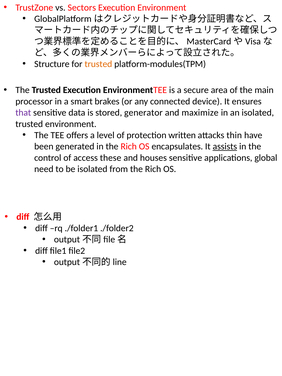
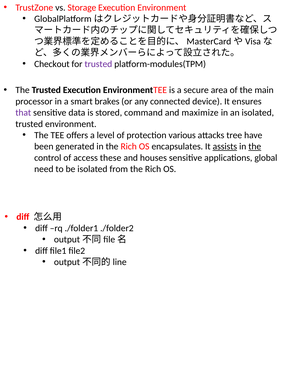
Sectors: Sectors -> Storage (82, 8)
Structure: Structure -> Checkout (52, 64)
trusted colour: orange -> purple (98, 64)
generator: generator -> command (143, 113)
written: written -> various (182, 135)
thin: thin -> tree (234, 135)
the underline: none -> present (255, 146)
